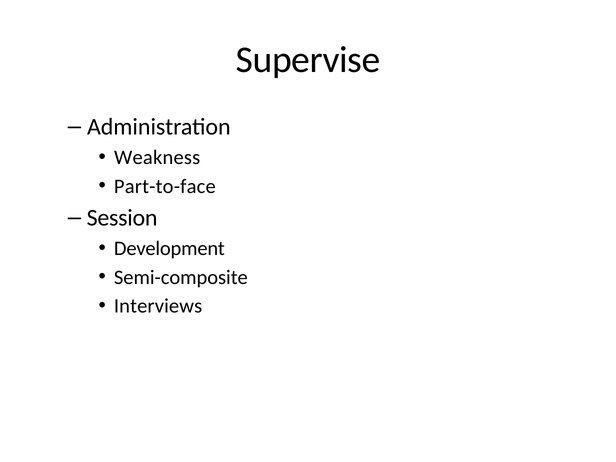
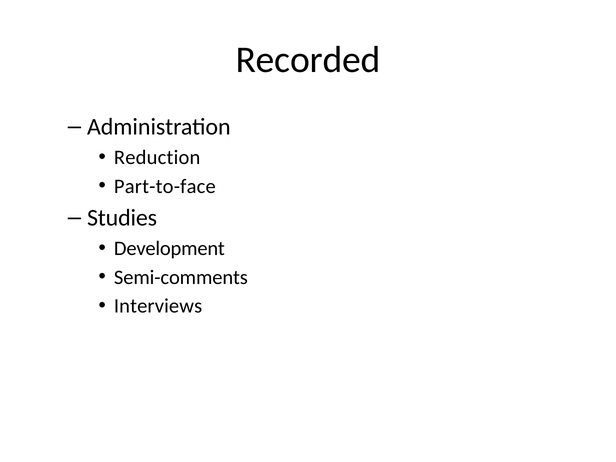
Supervise: Supervise -> Recorded (308, 60)
Weakness: Weakness -> Reduction (157, 158)
Session: Session -> Studies (122, 218)
Semi-composite: Semi-composite -> Semi-comments (181, 277)
